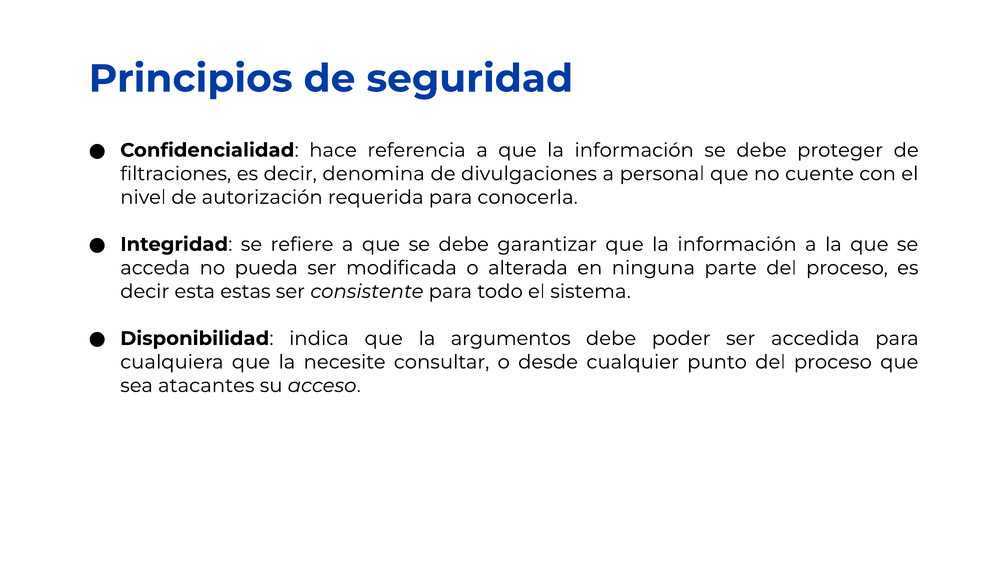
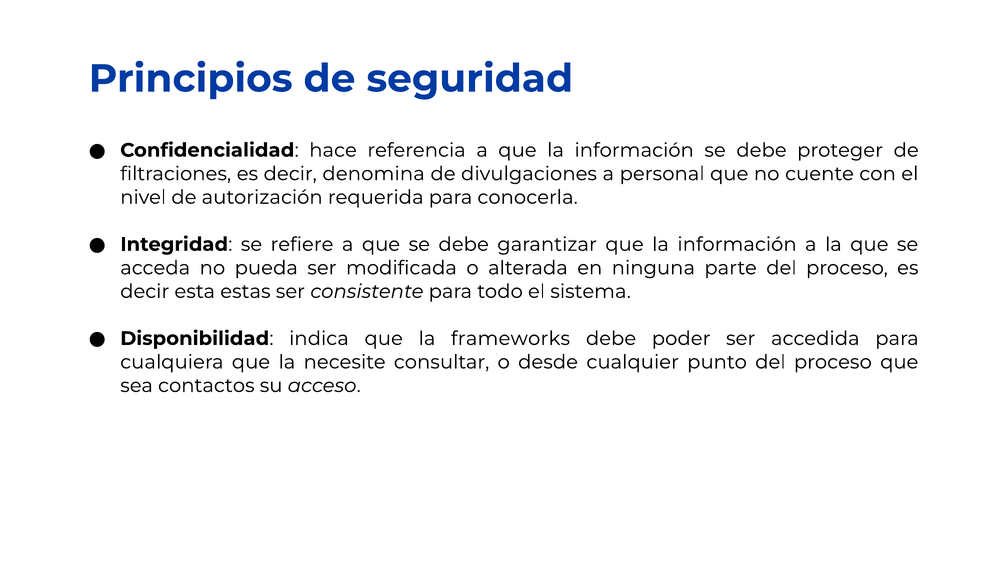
argumentos: argumentos -> frameworks (510, 339)
atacantes: atacantes -> contactos (206, 386)
